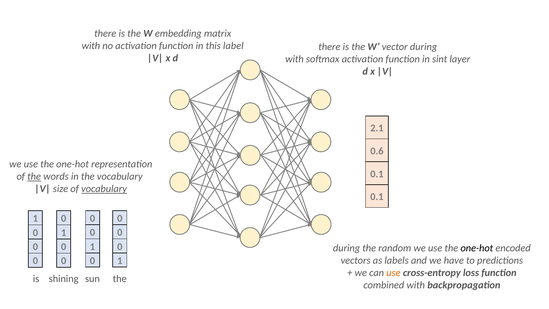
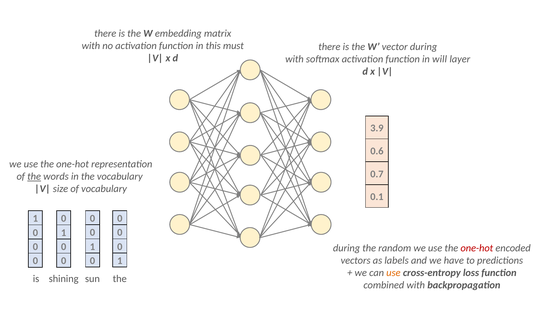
label: label -> must (233, 46)
sint: sint -> will (440, 59)
2.1: 2.1 -> 3.9 (377, 128)
0.1: 0.1 -> 0.7 (377, 174)
vocabulary underline: present -> none (104, 189)
one-hot colour: black -> red (477, 248)
